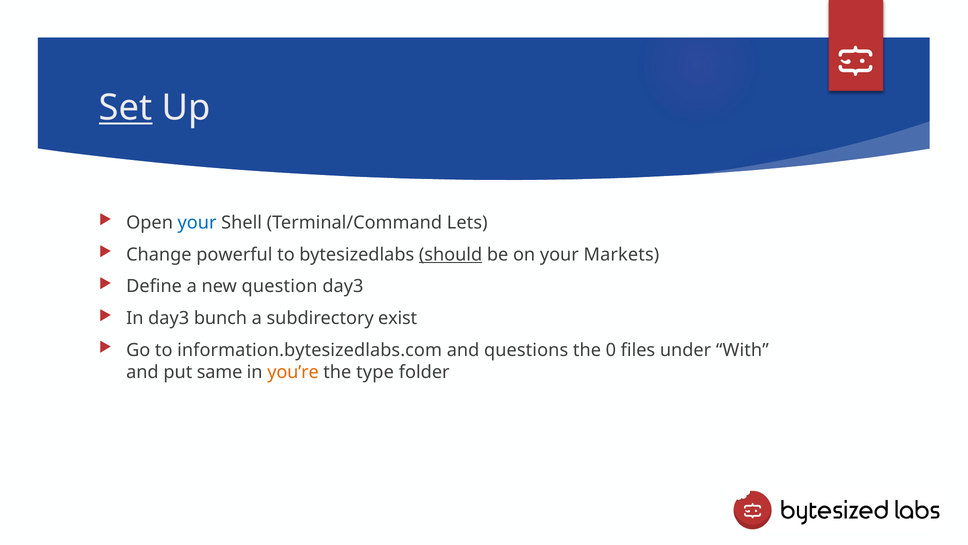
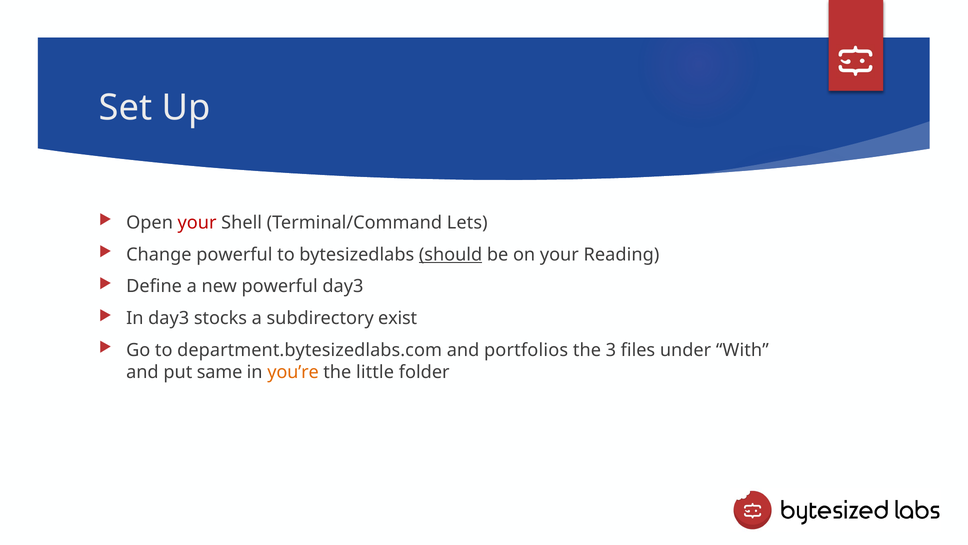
Set underline: present -> none (126, 108)
your colour: blue -> red (197, 222)
Markets: Markets -> Reading (621, 254)
new question: question -> powerful (280, 286)
bunch: bunch -> stocks (220, 318)
information.bytesizedlabs.com: information.bytesizedlabs.com -> department.bytesizedlabs.com (310, 350)
questions: questions -> portfolios (526, 350)
0: 0 -> 3 (611, 350)
type: type -> little (375, 372)
